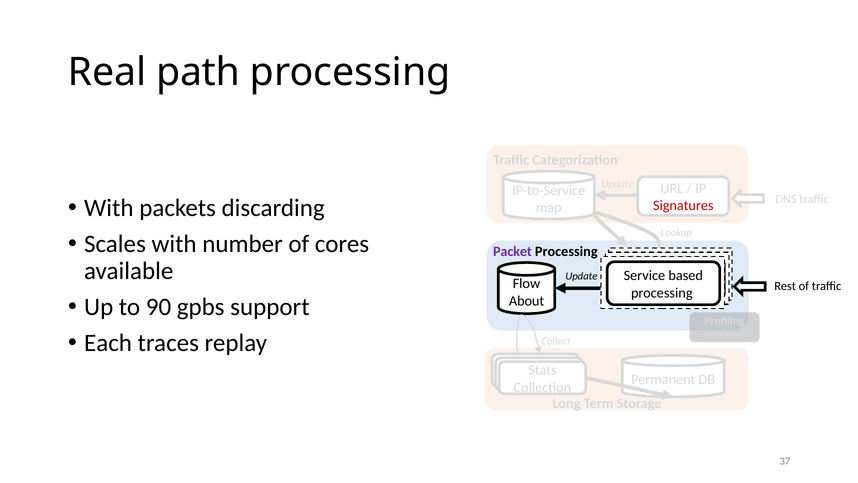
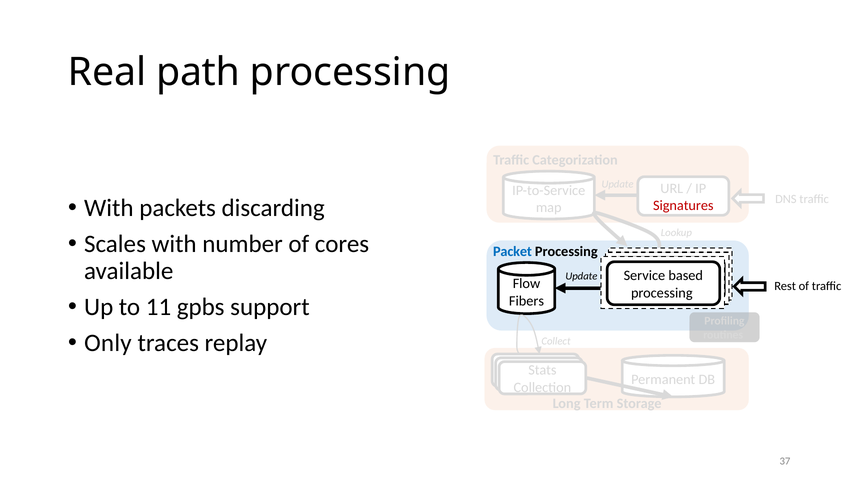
Packet colour: purple -> blue (512, 251)
90: 90 -> 11 (159, 307)
About: About -> Fibers (527, 301)
Each: Each -> Only (108, 343)
